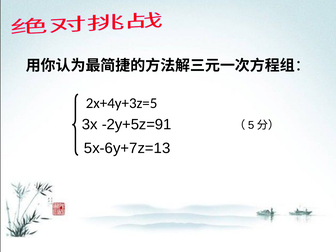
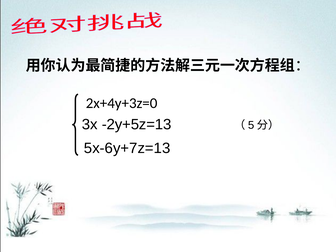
2x+4y+3z=5: 2x+4y+3z=5 -> 2x+4y+3z=0 (122, 103)
-2y+5z=91: -2y+5z=91 -> -2y+5z=13 (137, 124)
